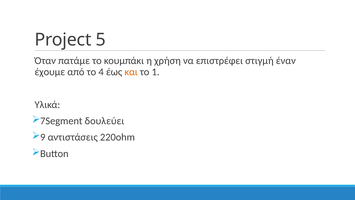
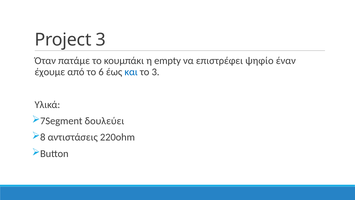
Project 5: 5 -> 3 (101, 40)
χρήση: χρήση -> empty (168, 61)
στιγμή: στιγμή -> ψηφίο (259, 61)
4: 4 -> 6 (101, 72)
και colour: orange -> blue (131, 72)
το 1: 1 -> 3 (156, 72)
9: 9 -> 8 (43, 137)
